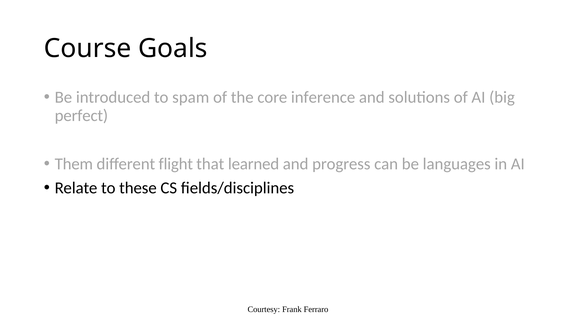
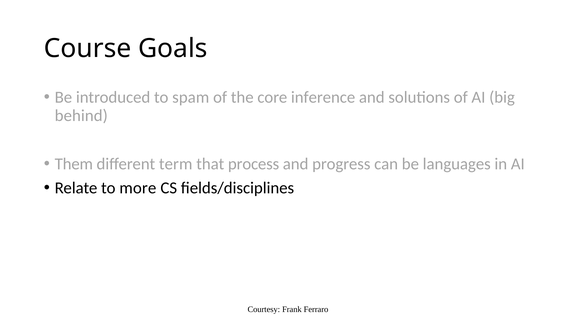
perfect: perfect -> behind (81, 116)
flight: flight -> term (176, 164)
learned: learned -> process (254, 164)
these: these -> more (138, 188)
